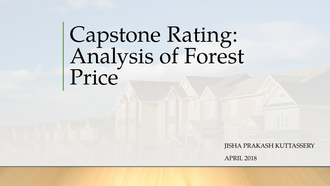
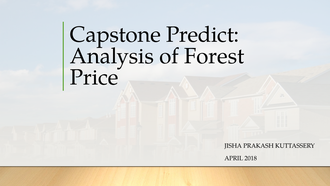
Rating: Rating -> Predict (203, 34)
